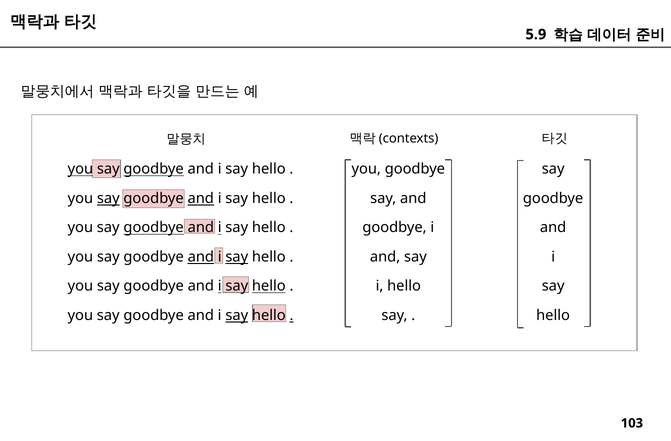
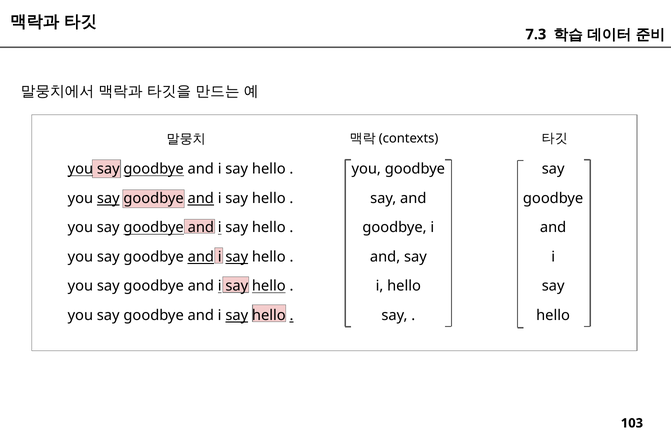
5.9: 5.9 -> 7.3 (536, 34)
